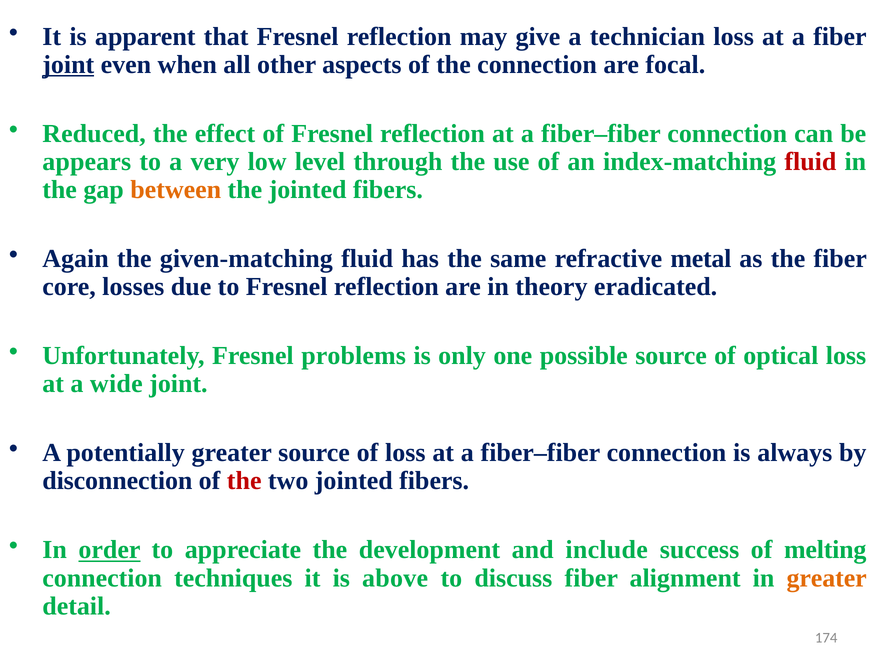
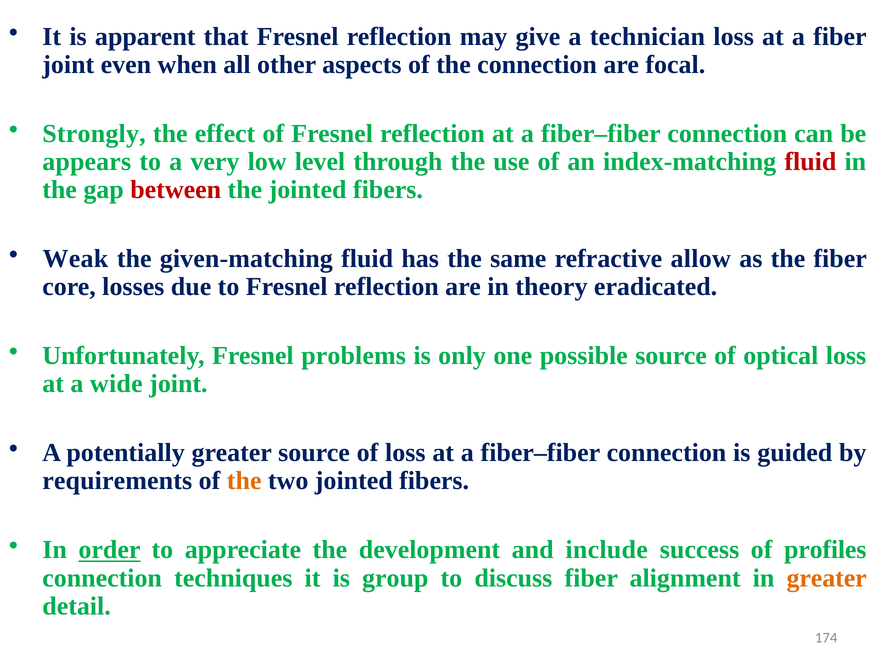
joint underline: present -> none (68, 65)
Reduced: Reduced -> Strongly (94, 134)
between colour: orange -> red (176, 190)
Again: Again -> Weak (75, 259)
metal: metal -> allow (701, 259)
always: always -> guided (795, 453)
disconnection: disconnection -> requirements (117, 481)
the colour: red -> orange (244, 481)
melting: melting -> profiles (825, 550)
above: above -> group (395, 578)
